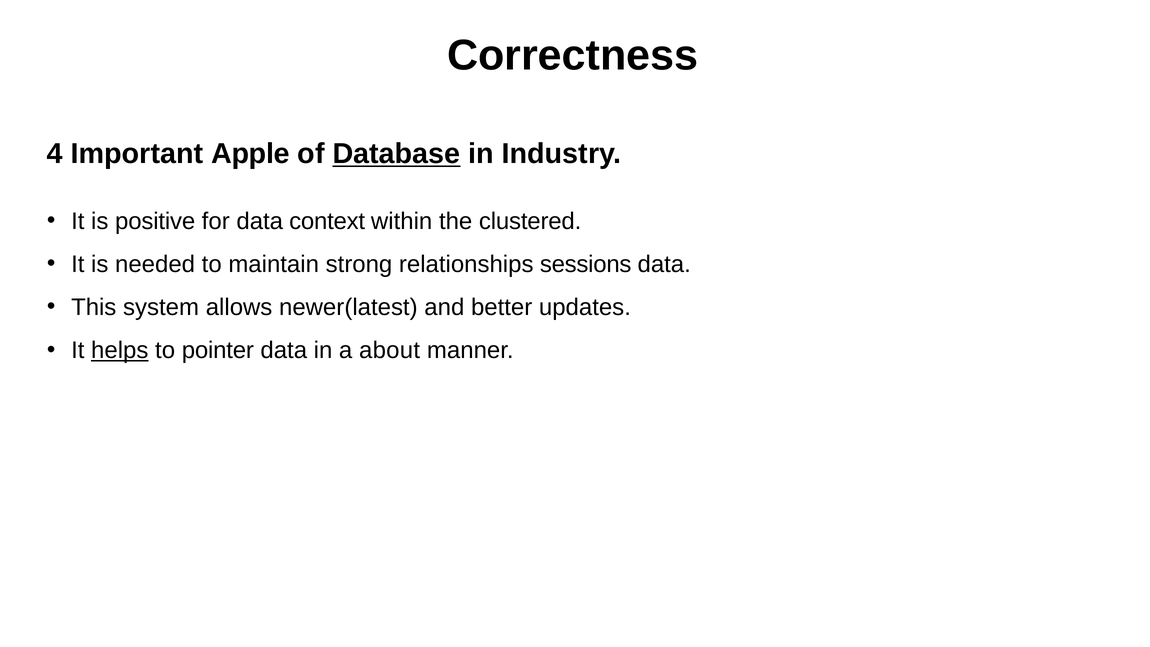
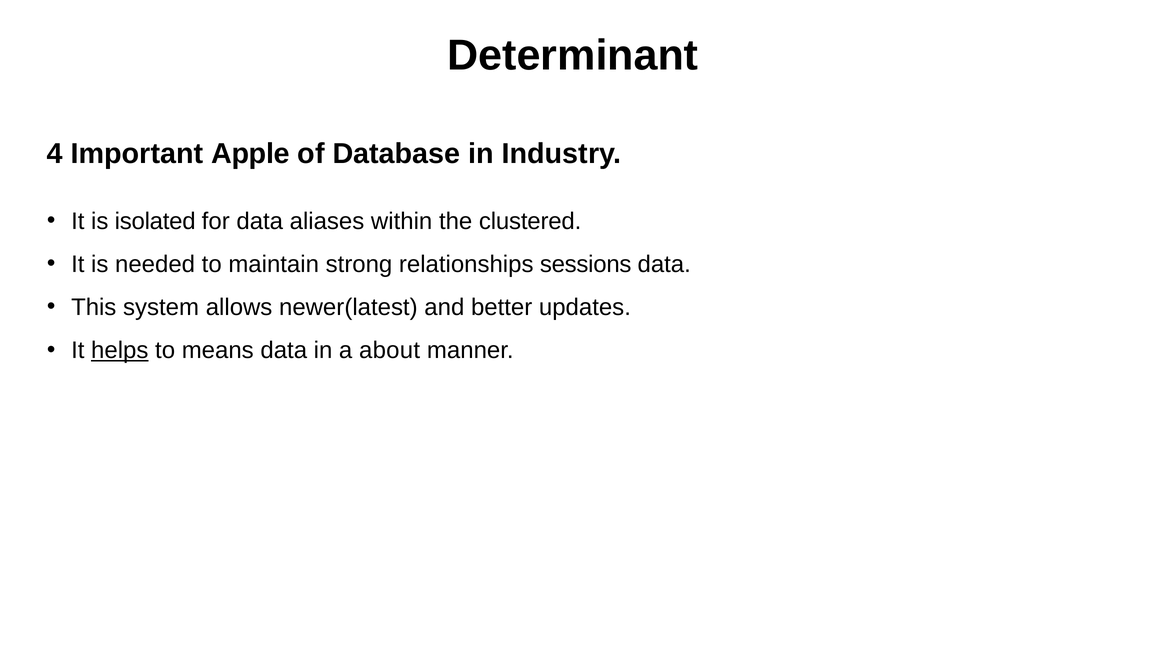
Correctness: Correctness -> Determinant (573, 56)
Database underline: present -> none (397, 154)
positive: positive -> isolated (155, 221)
context: context -> aliases (327, 221)
pointer: pointer -> means (218, 350)
